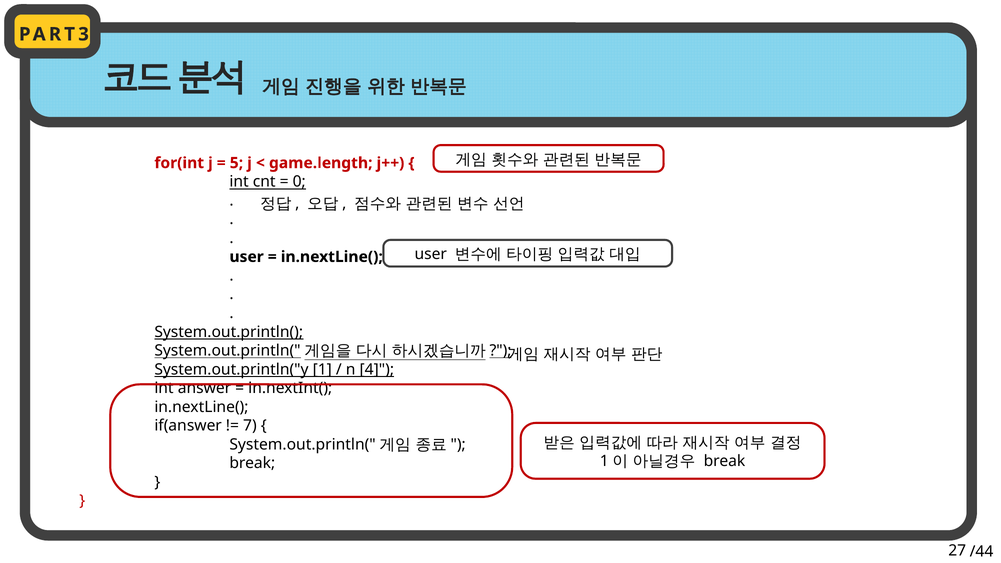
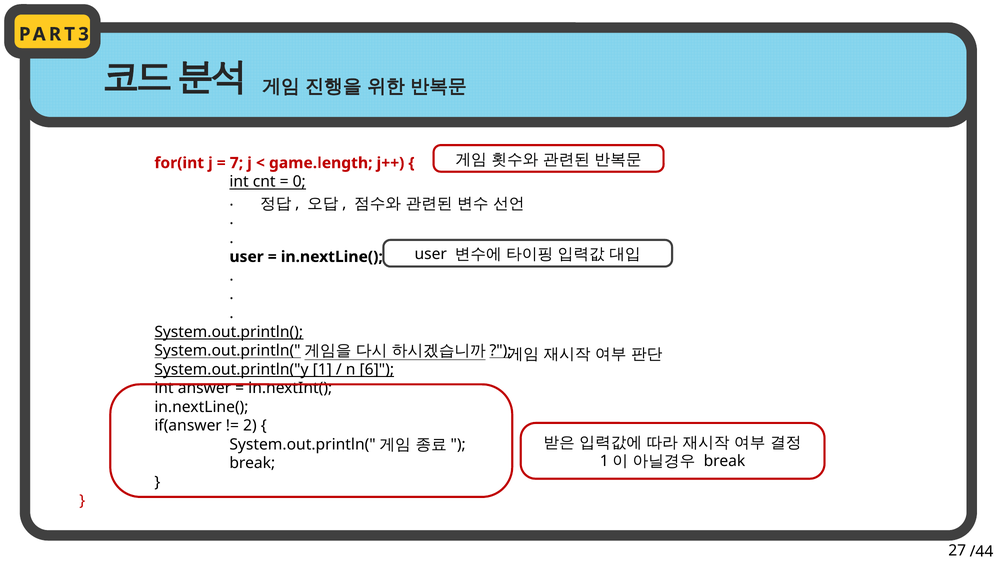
5: 5 -> 7 (236, 163)
4: 4 -> 6 (377, 369)
7: 7 -> 2 (250, 426)
